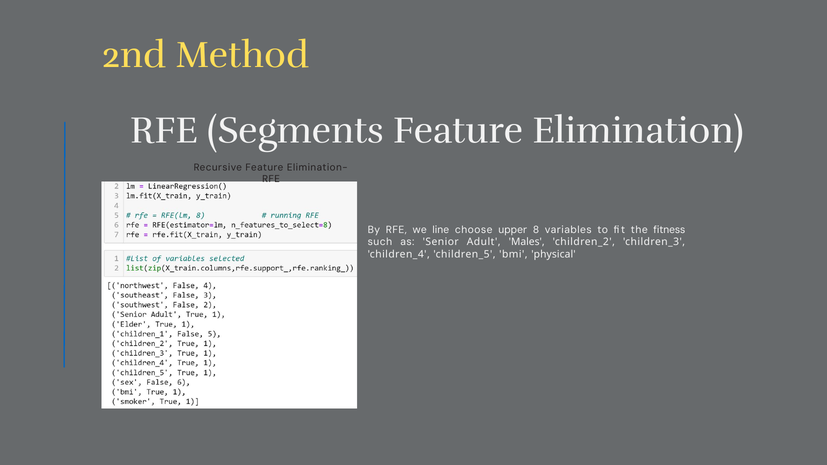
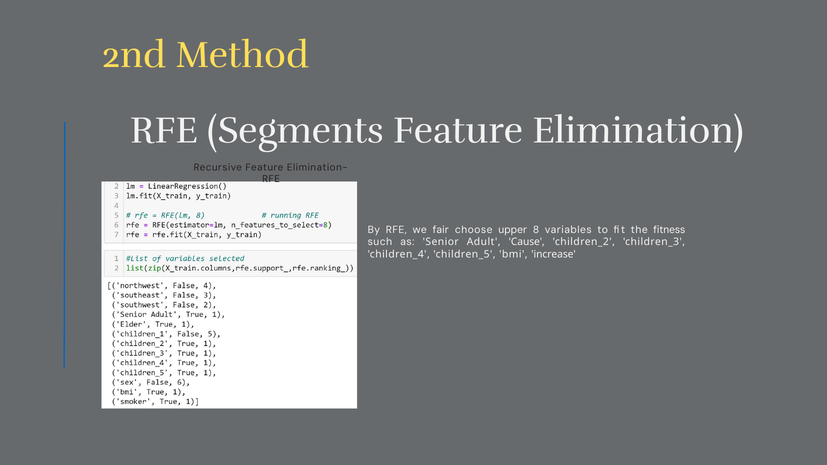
line: line -> fair (441, 230)
Males: Males -> Cause (527, 242)
physical: physical -> increase (554, 254)
